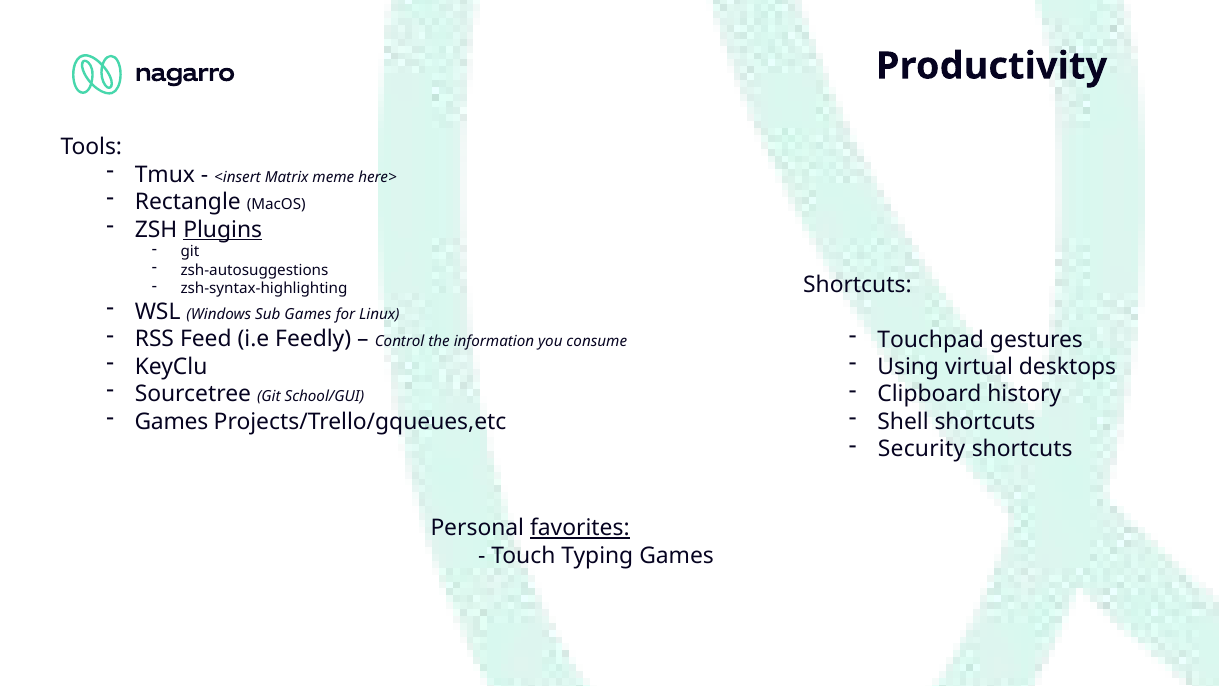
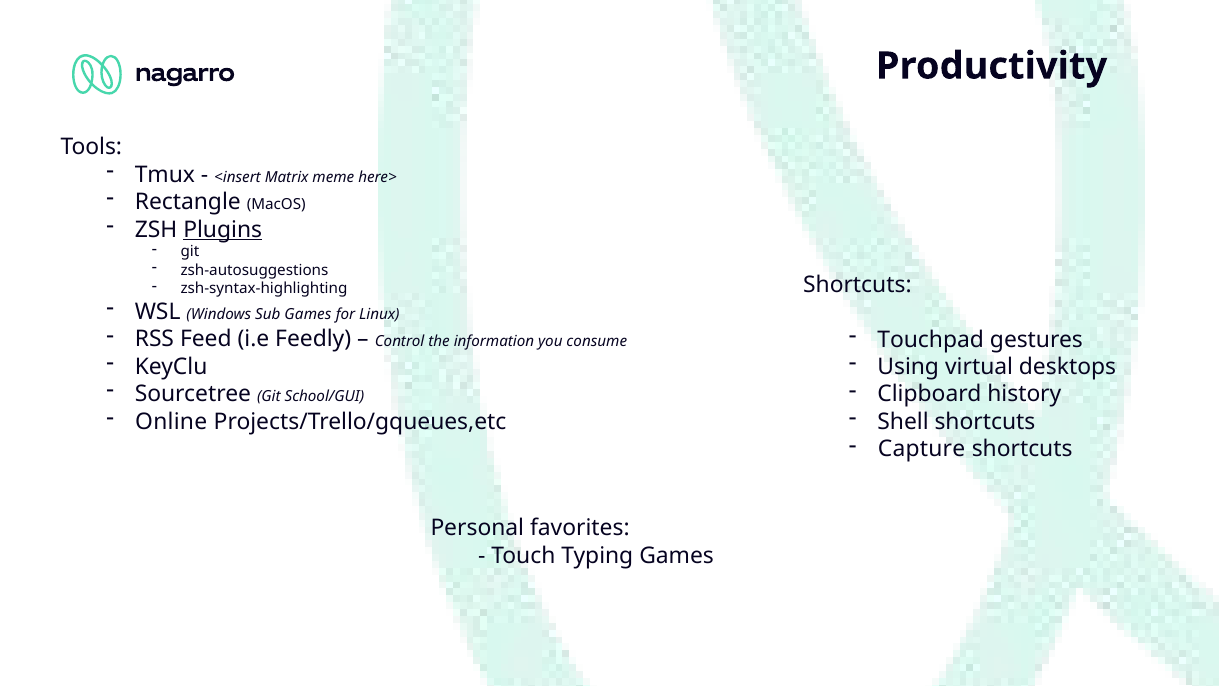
Games: Games -> Online (171, 421)
Security: Security -> Capture (922, 449)
favorites underline: present -> none (580, 528)
